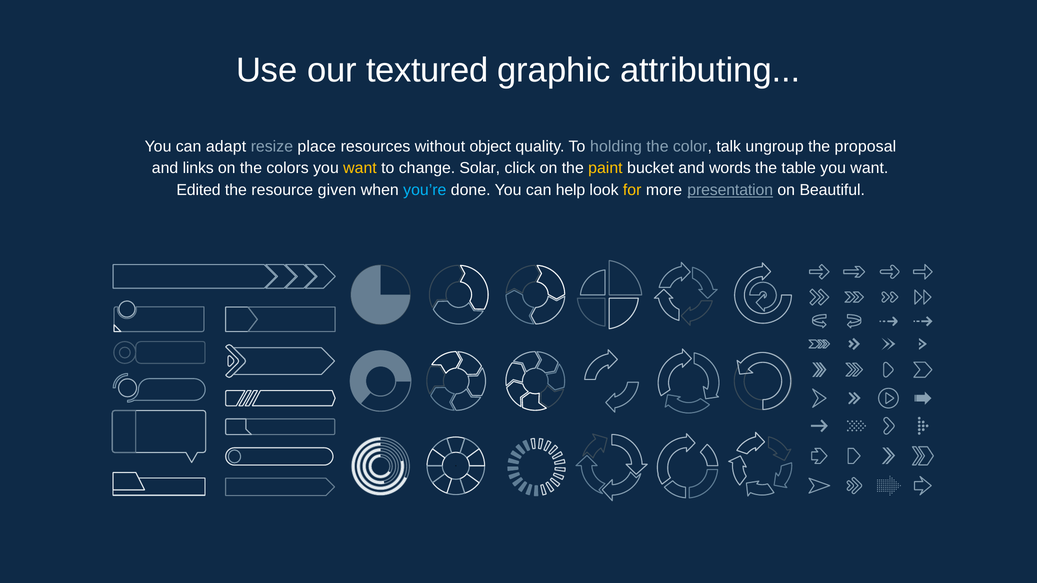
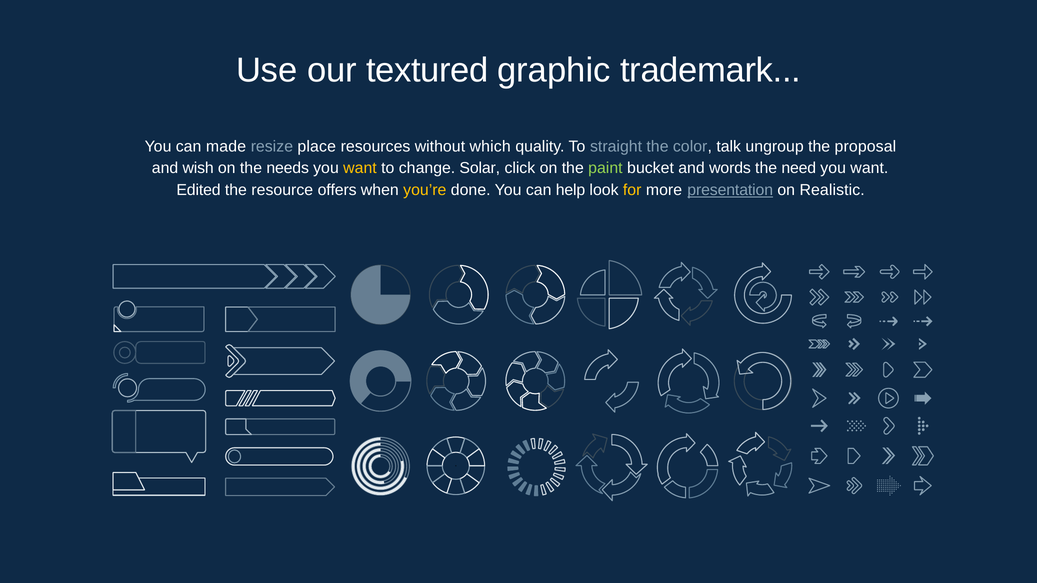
attributing: attributing -> trademark (710, 70)
adapt: adapt -> made (226, 147)
object: object -> which (490, 147)
holding: holding -> straight (616, 147)
links: links -> wish (198, 168)
colors: colors -> needs (288, 168)
paint colour: yellow -> light green (605, 168)
table: table -> need (799, 168)
given: given -> offers (337, 190)
you’re colour: light blue -> yellow (425, 190)
Beautiful: Beautiful -> Realistic (832, 190)
